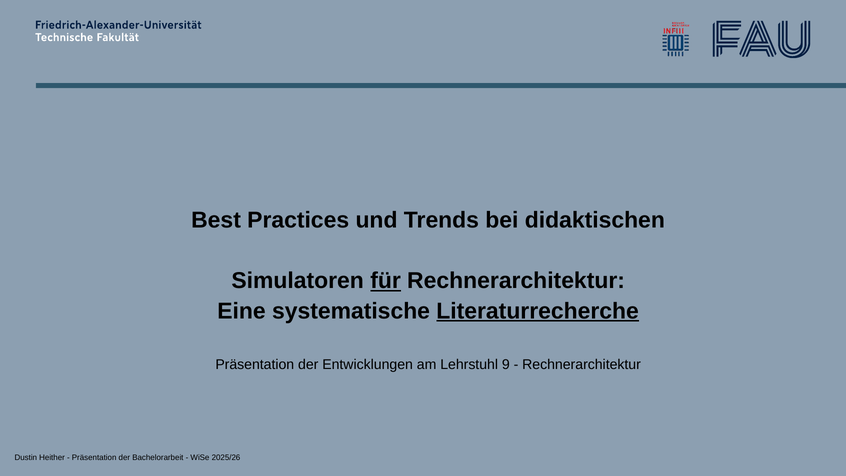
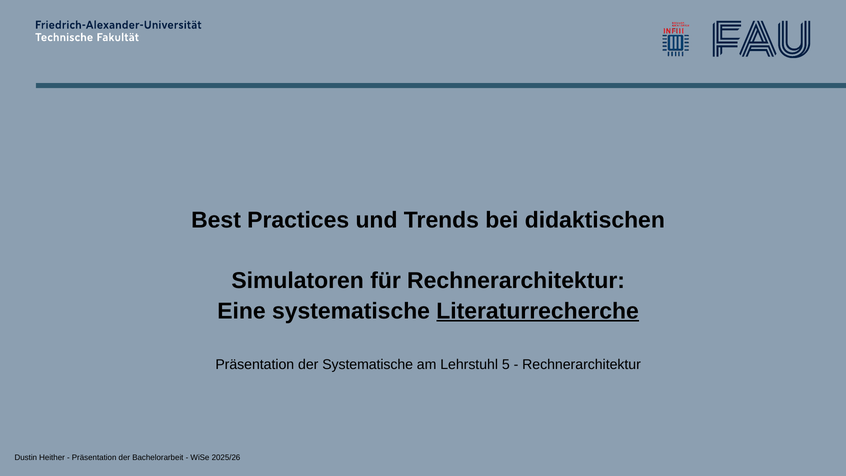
für underline: present -> none (386, 281)
der Entwicklungen: Entwicklungen -> Systematische (368, 364)
9: 9 -> 5 (506, 364)
